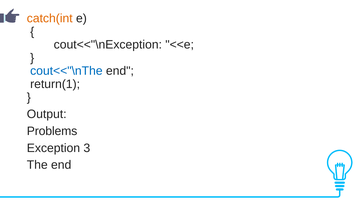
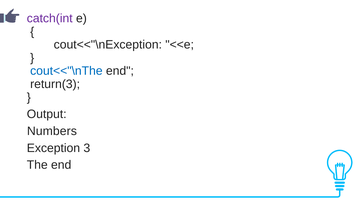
catch(int colour: orange -> purple (50, 18)
return(1: return(1 -> return(3 (55, 84)
Problems: Problems -> Numbers (52, 131)
